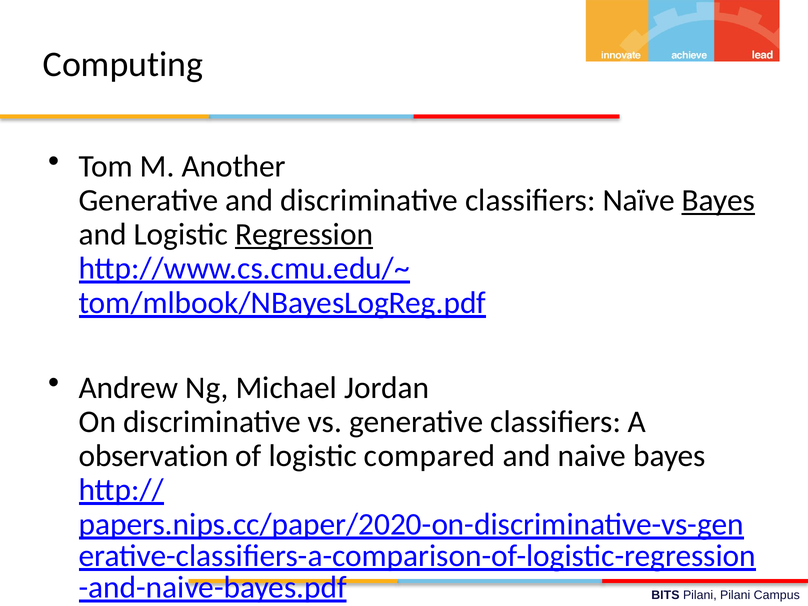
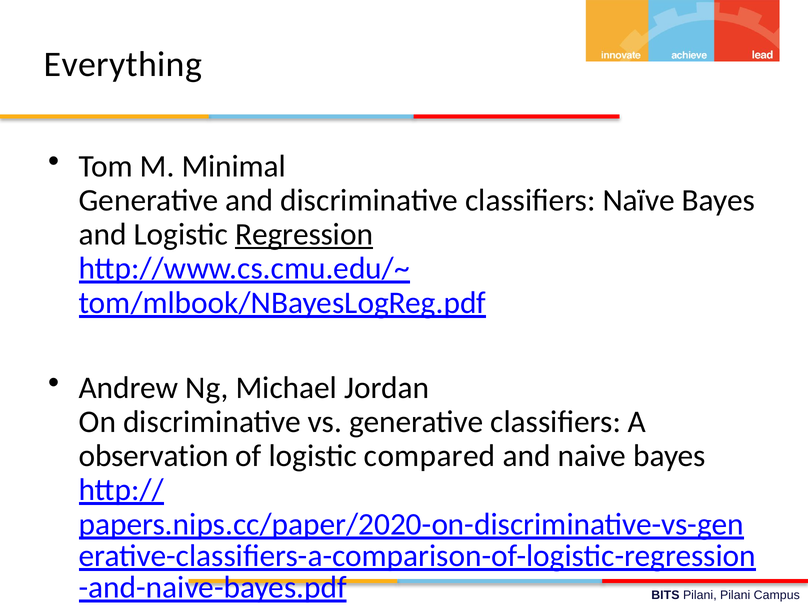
Computing: Computing -> Everything (123, 64)
Another: Another -> Minimal (234, 166)
Bayes underline: present -> none (718, 200)
